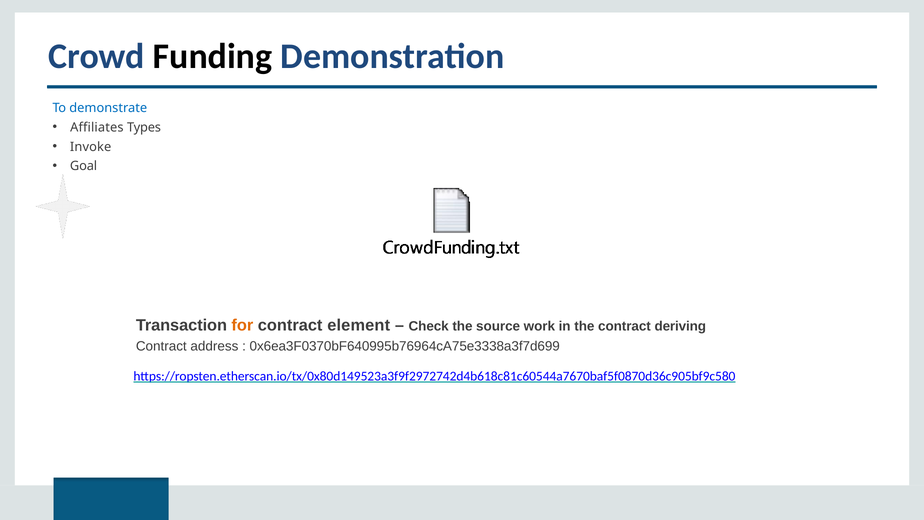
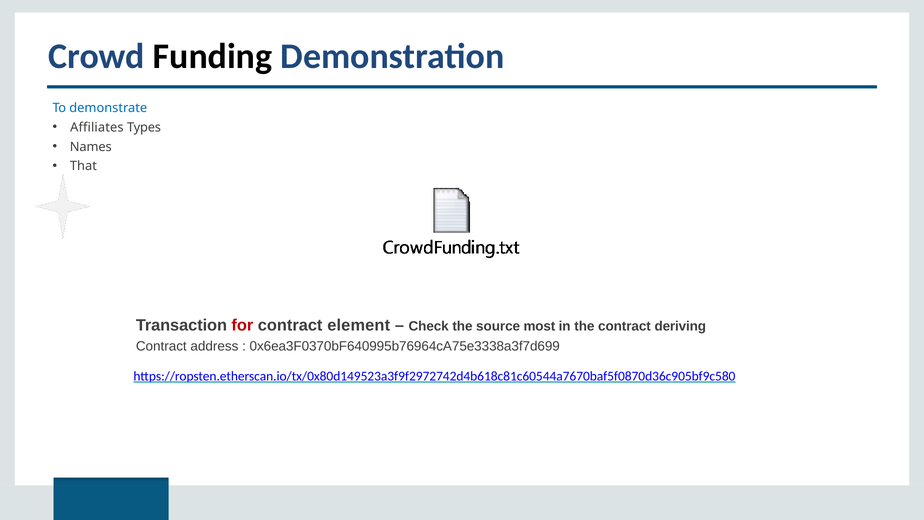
Invoke: Invoke -> Names (91, 147)
Goal: Goal -> That (83, 166)
for colour: orange -> red (242, 325)
work: work -> most (539, 326)
